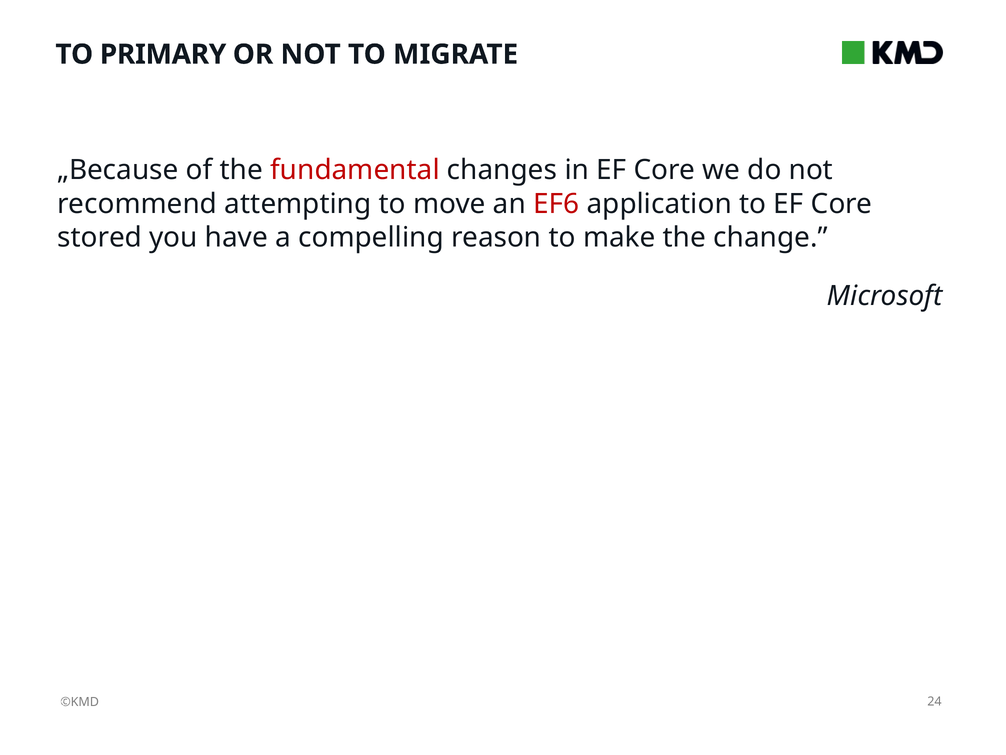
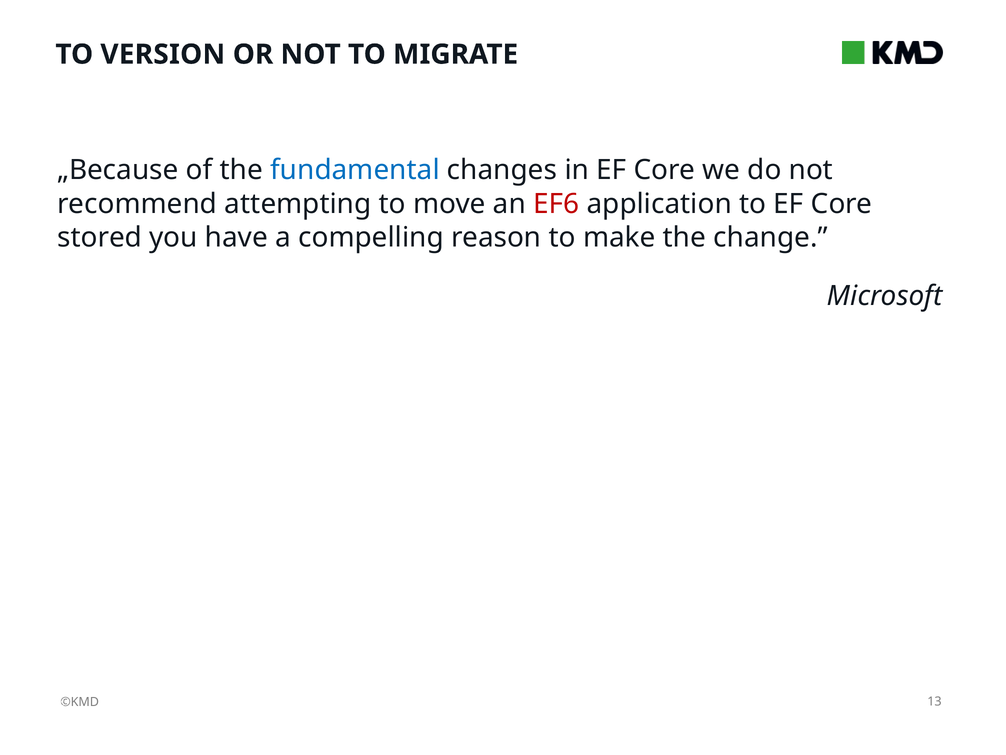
PRIMARY: PRIMARY -> VERSION (163, 54)
fundamental colour: red -> blue (355, 170)
24: 24 -> 13 (934, 701)
